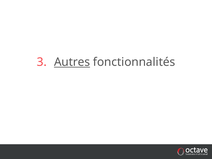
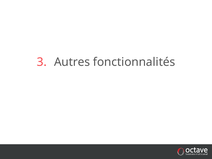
Autres underline: present -> none (72, 62)
